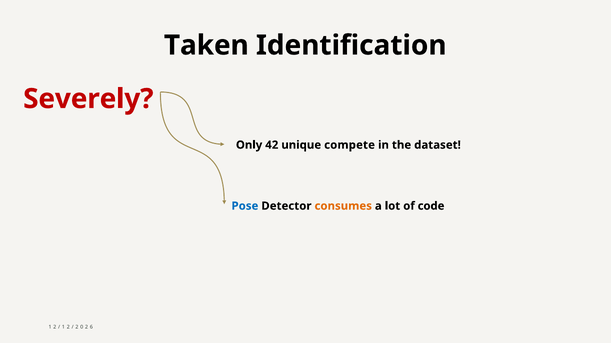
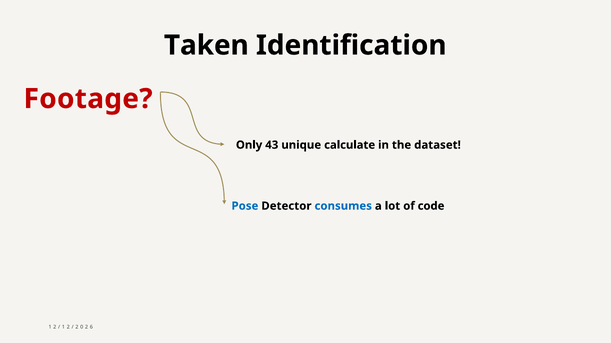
Severely: Severely -> Footage (88, 99)
42: 42 -> 43 (272, 145)
compete: compete -> calculate (350, 145)
consumes colour: orange -> blue (343, 206)
